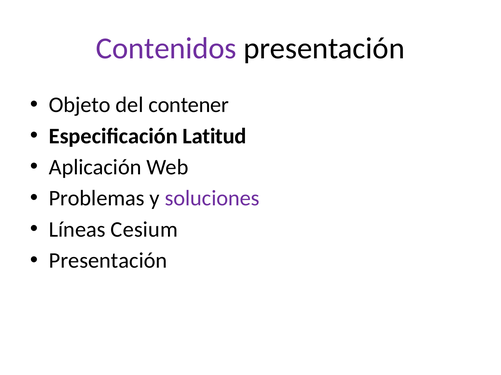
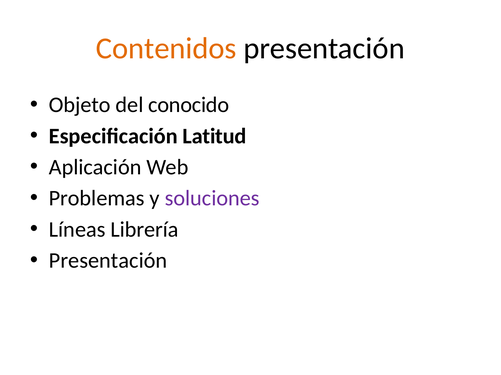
Contenidos colour: purple -> orange (166, 48)
contener: contener -> conocido (189, 105)
Cesium: Cesium -> Librería (144, 230)
